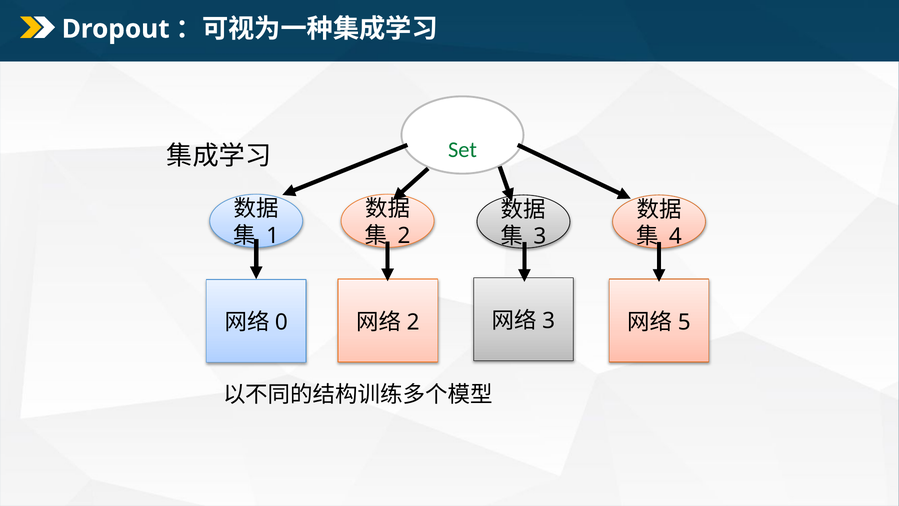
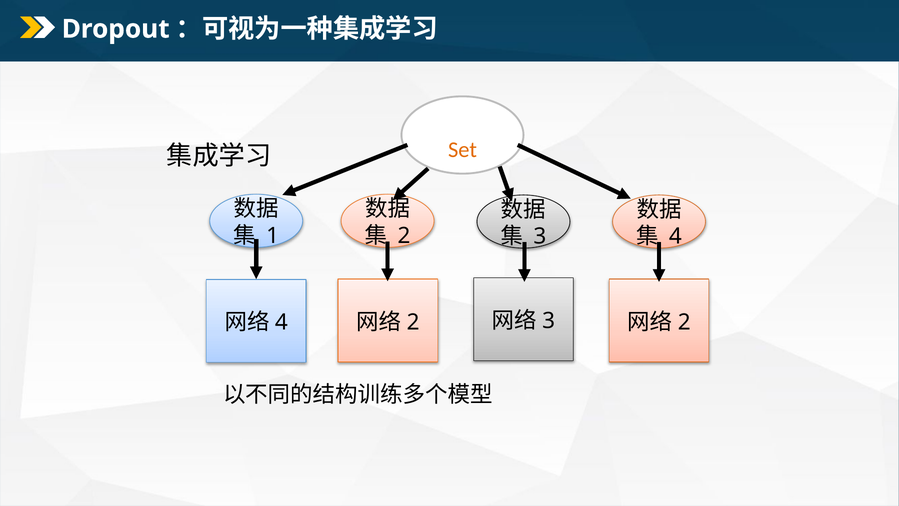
Set colour: green -> orange (462, 150)
0: 0 -> 4 (281, 322)
5: 5 -> 2 (684, 322)
